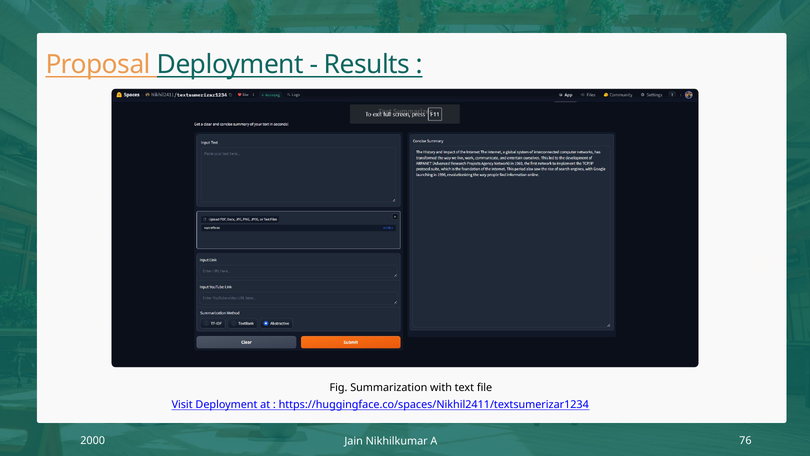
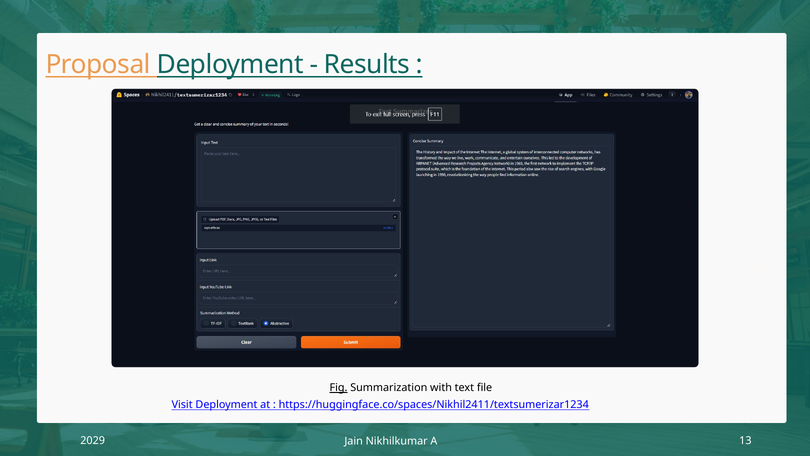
Fig underline: none -> present (339, 387)
2000: 2000 -> 2029 (93, 441)
76: 76 -> 13 (745, 441)
